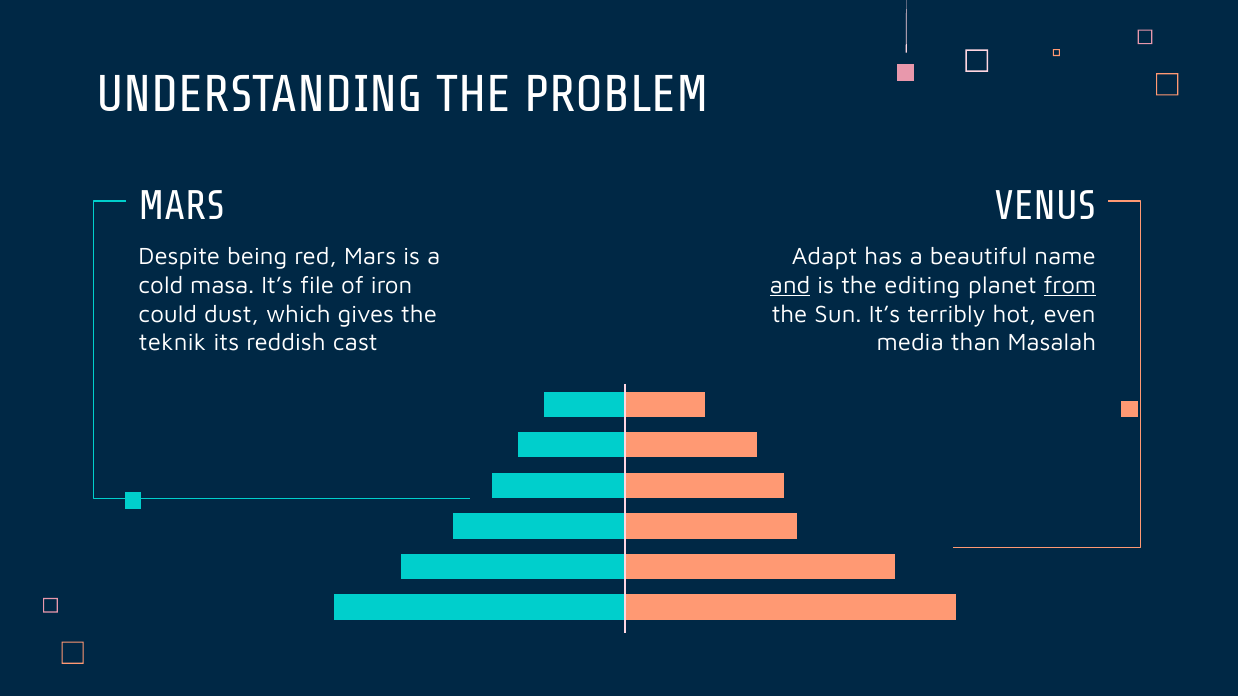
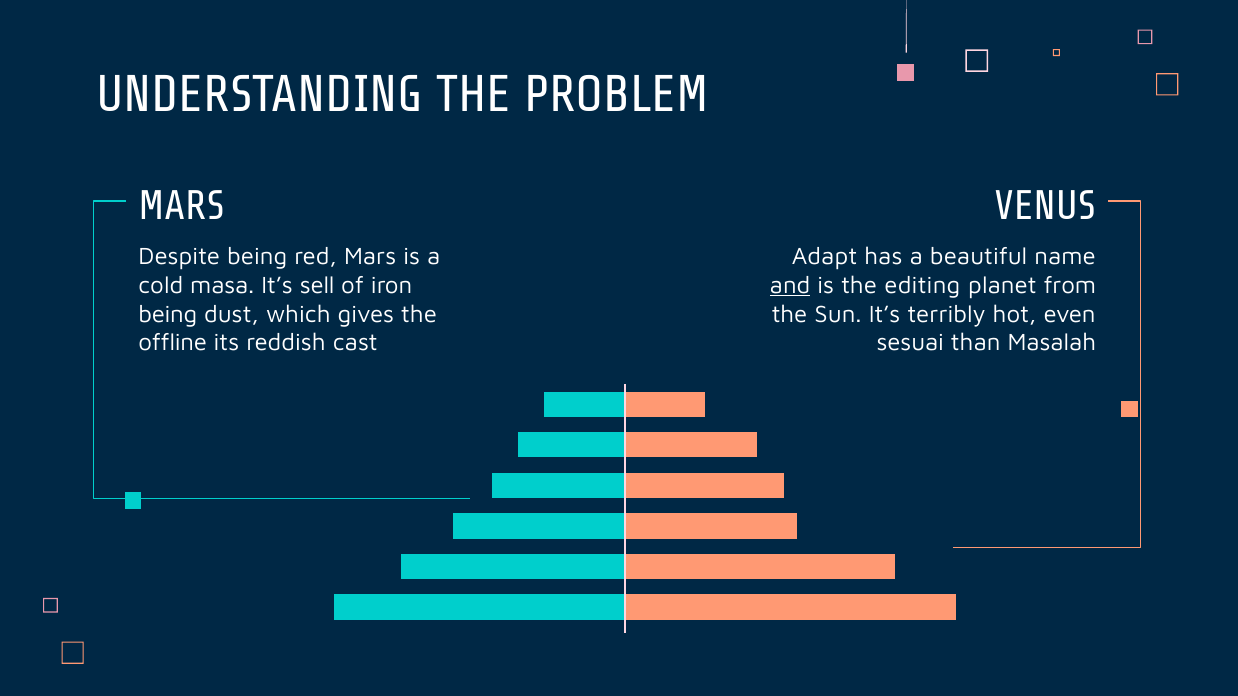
file: file -> sell (317, 285)
from underline: present -> none (1070, 285)
could: could -> being (168, 314)
teknik: teknik -> offline (173, 343)
media: media -> sesuai (910, 343)
